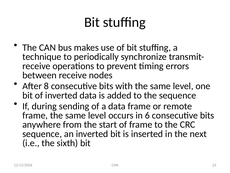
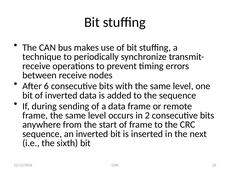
8: 8 -> 6 (46, 86)
6: 6 -> 2 (147, 115)
